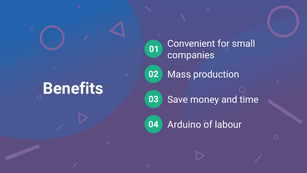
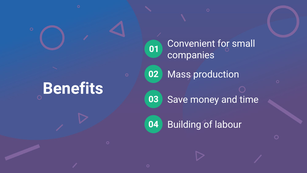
Arduino: Arduino -> Building (184, 125)
